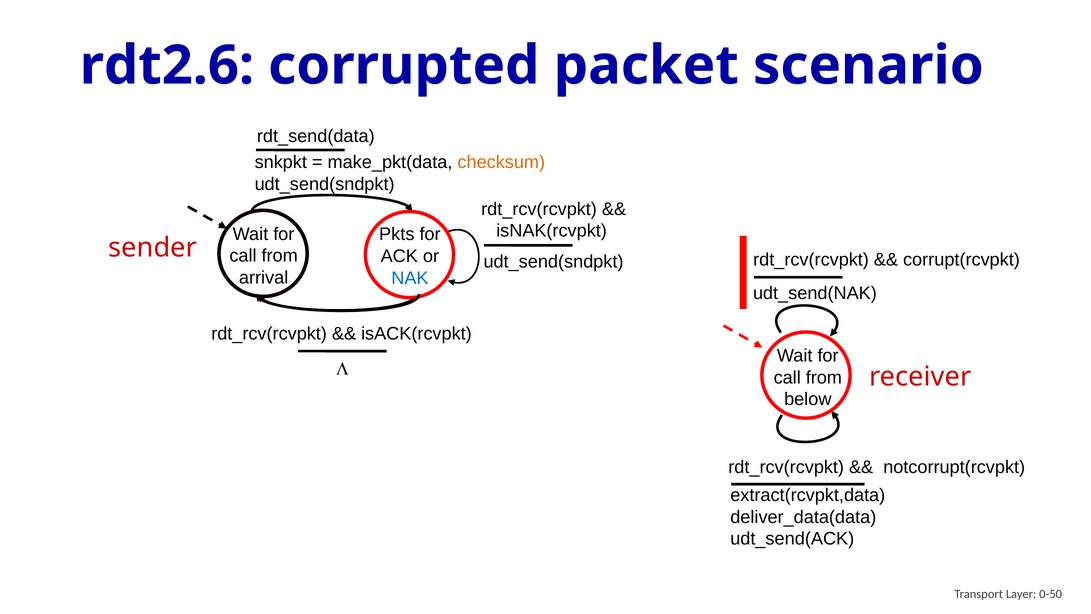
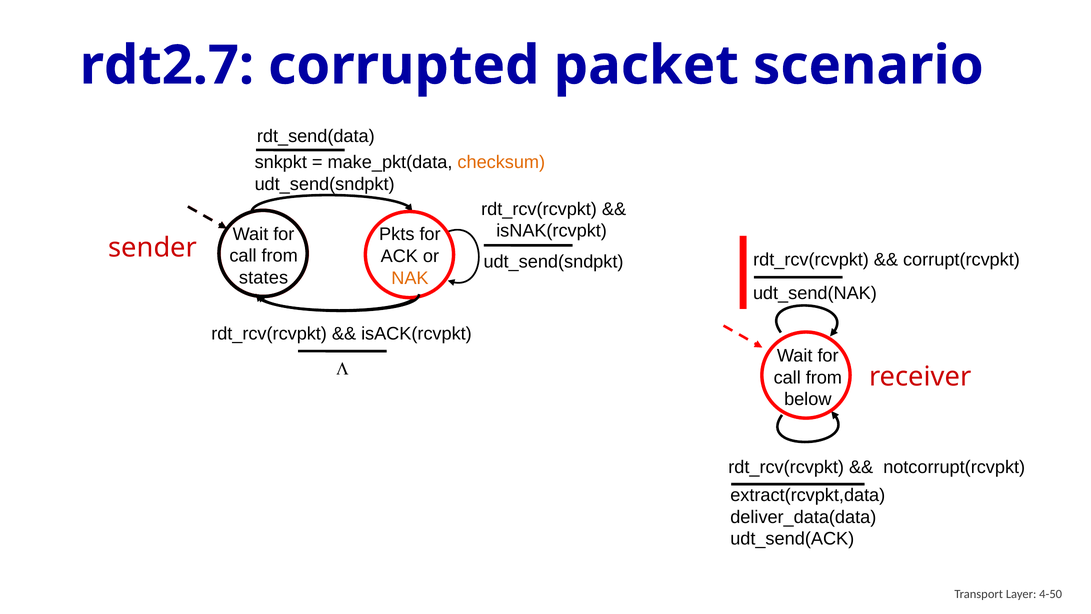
rdt2.6: rdt2.6 -> rdt2.7 (167, 66)
arrival: arrival -> states (264, 278)
NAK colour: blue -> orange (410, 278)
0-50: 0-50 -> 4-50 (1051, 594)
